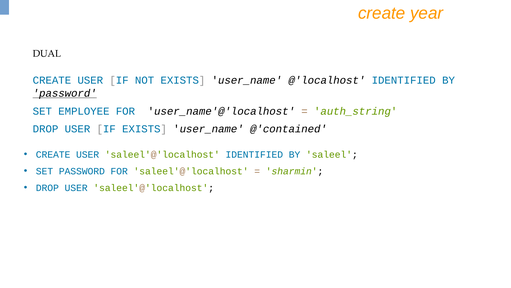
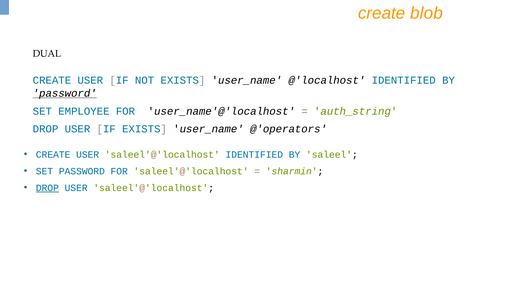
year: year -> blob (427, 13)
@'contained: @'contained -> @'operators (289, 129)
DROP underline: none -> present (47, 187)
